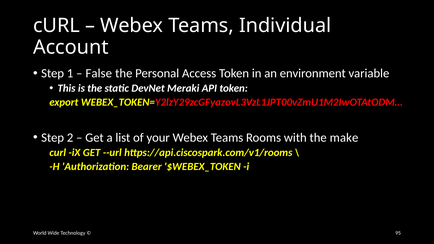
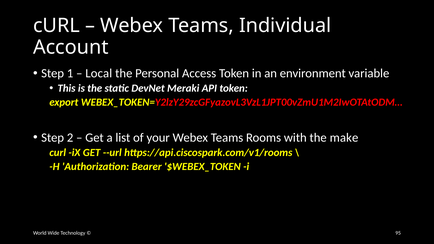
False: False -> Local (99, 73)
